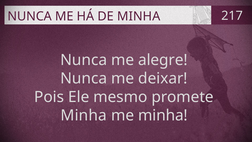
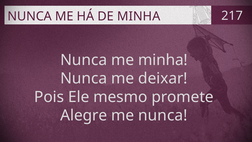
me alegre: alegre -> minha (163, 60)
Minha: Minha -> Alegre (84, 115)
me minha: minha -> nunca (163, 115)
